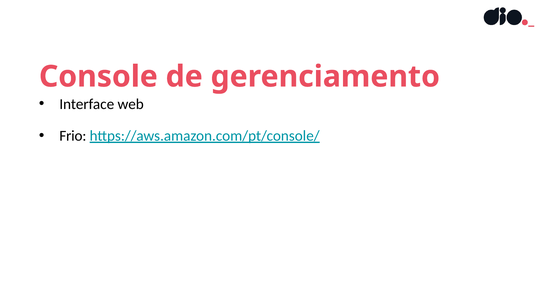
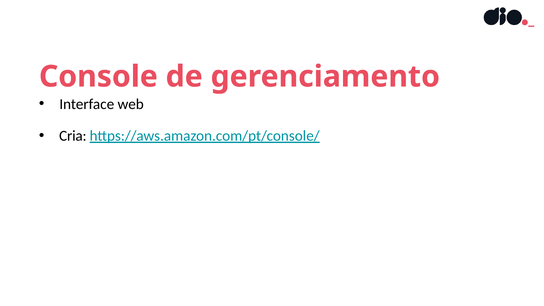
Frio: Frio -> Cria (73, 136)
